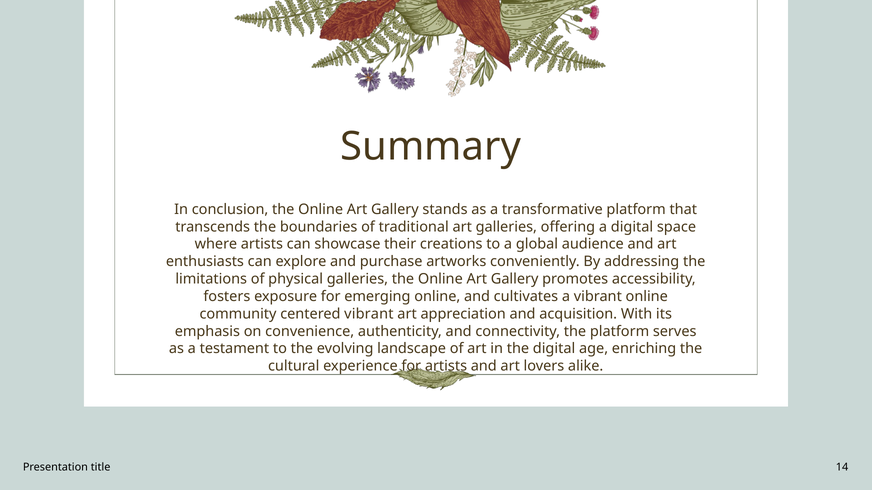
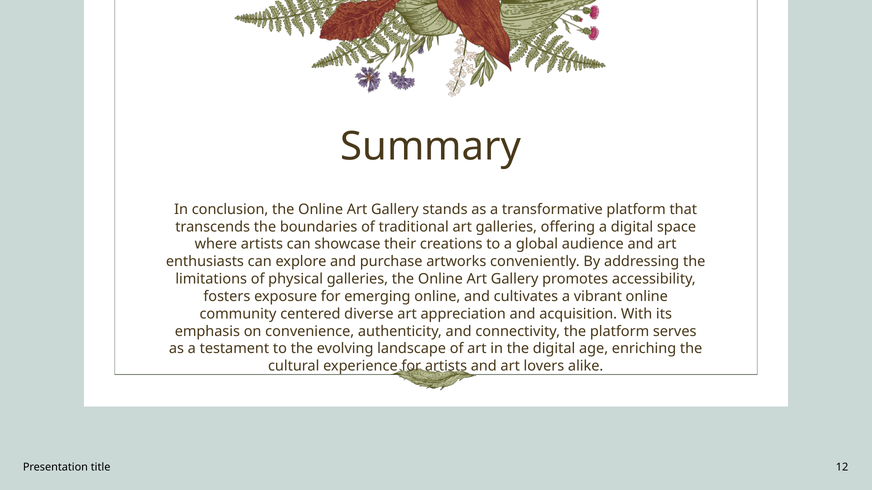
centered vibrant: vibrant -> diverse (369, 314)
14: 14 -> 12 (842, 468)
